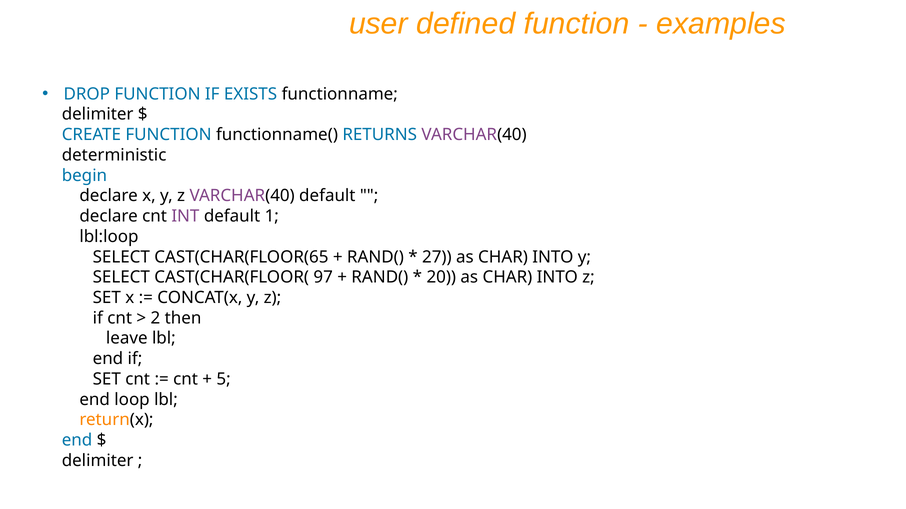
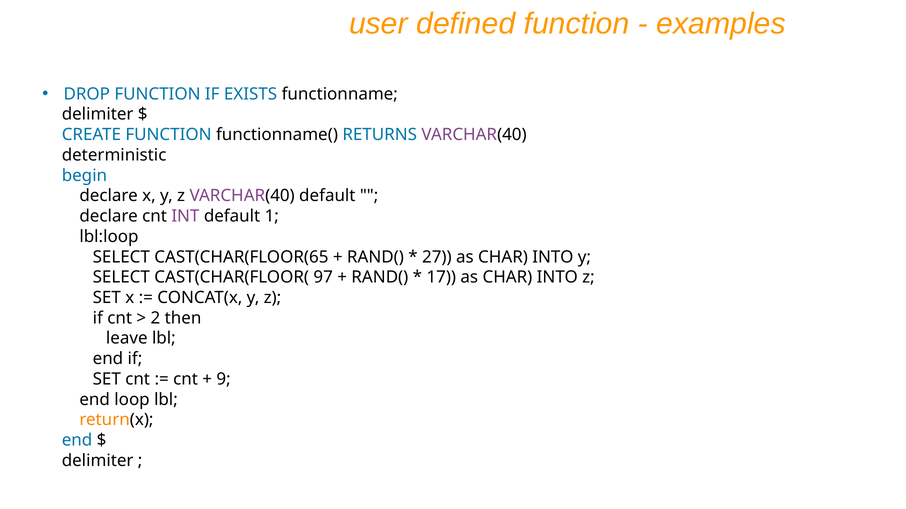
20: 20 -> 17 (441, 278)
5: 5 -> 9 (224, 380)
